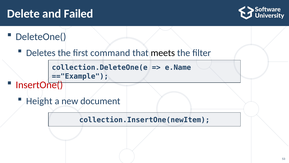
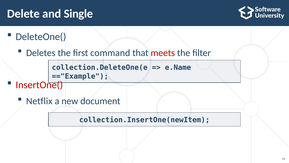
Failed: Failed -> Single (78, 14)
meets colour: black -> red (163, 53)
Height: Height -> Netflix (39, 101)
